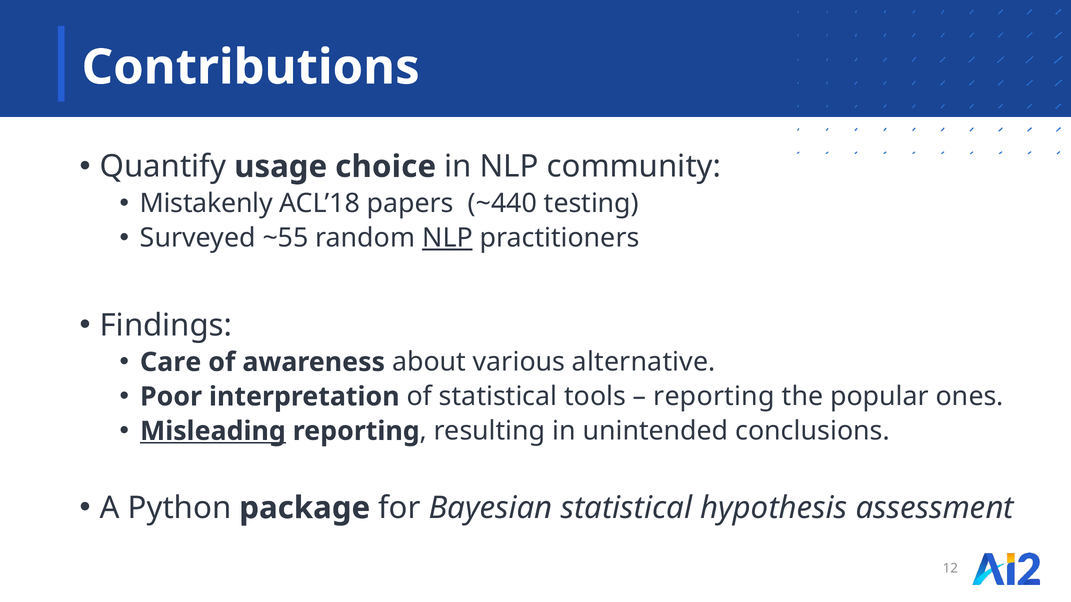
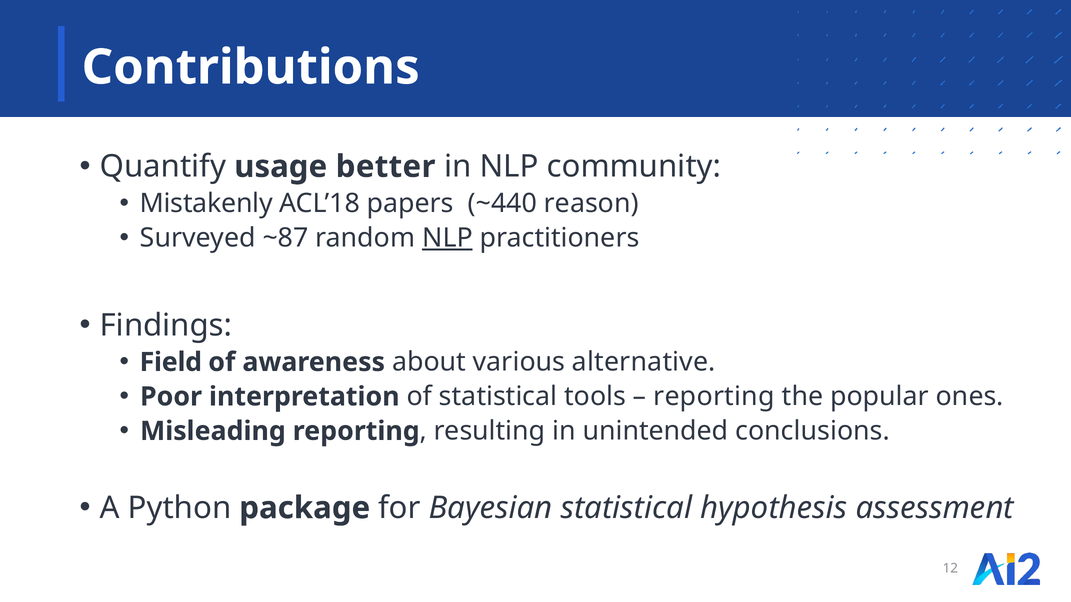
choice: choice -> better (386, 167)
testing: testing -> reason (591, 204)
~55: ~55 -> ~87 (286, 238)
Care: Care -> Field (171, 362)
Misleading underline: present -> none (213, 431)
